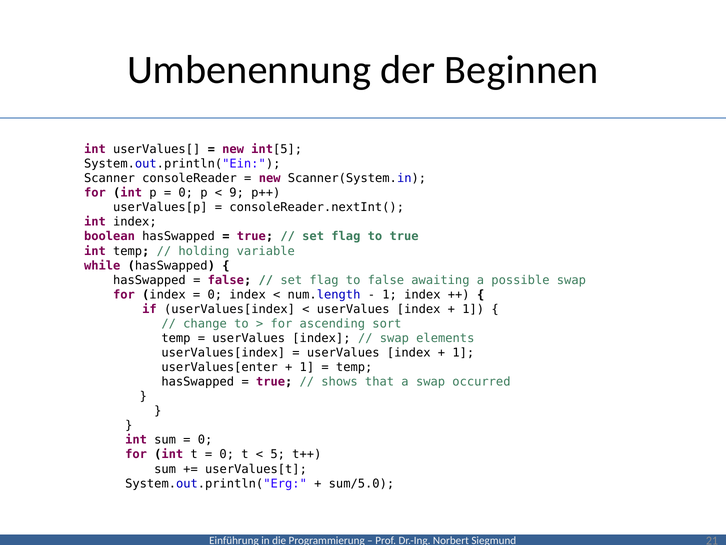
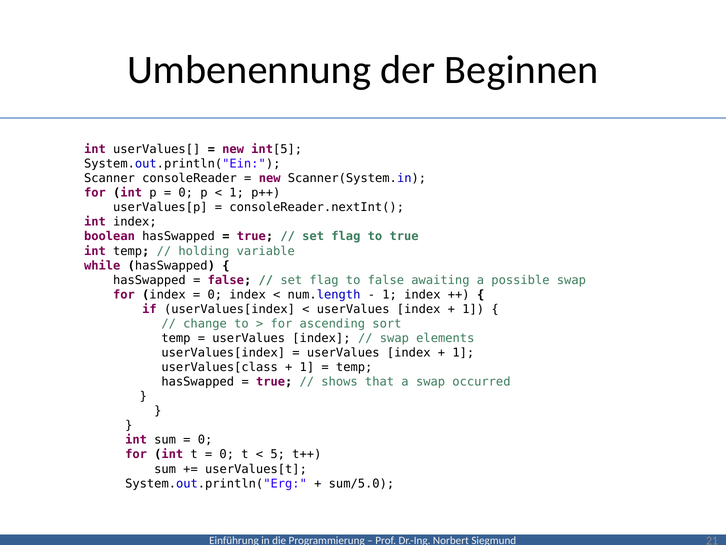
9: 9 -> 1 (237, 193)
userValues[enter: userValues[enter -> userValues[class (220, 367)
